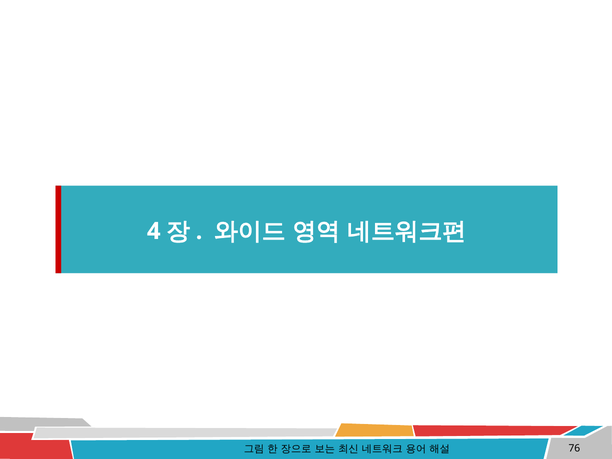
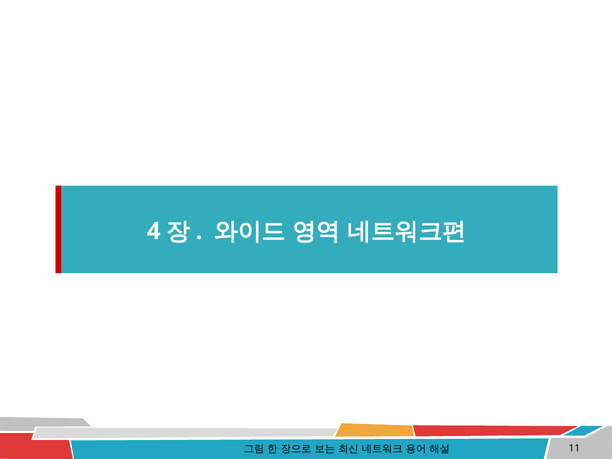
76: 76 -> 11 (574, 448)
